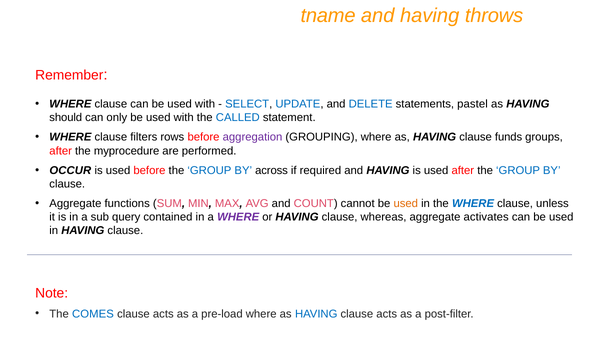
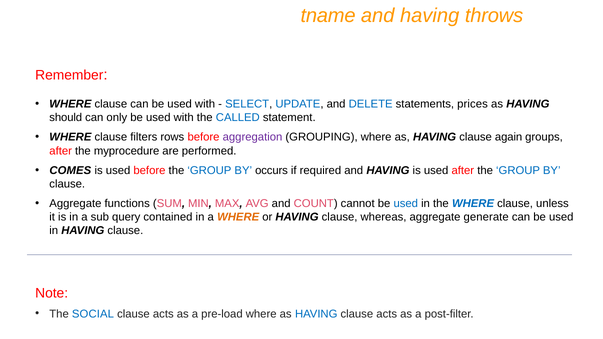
pastel: pastel -> prices (473, 104)
funds: funds -> again (509, 137)
OCCUR: OCCUR -> COMES (70, 170)
across: across -> occurs (272, 170)
used colour: orange -> blue (406, 204)
WHERE colour: purple -> orange (238, 217)
activates: activates -> generate (486, 217)
COMES: COMES -> SOCIAL (93, 314)
